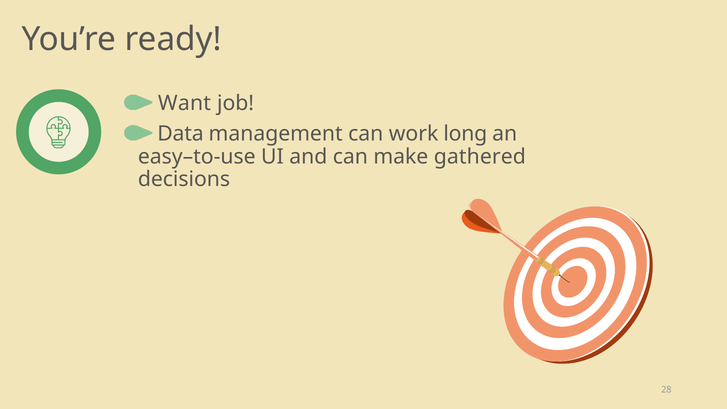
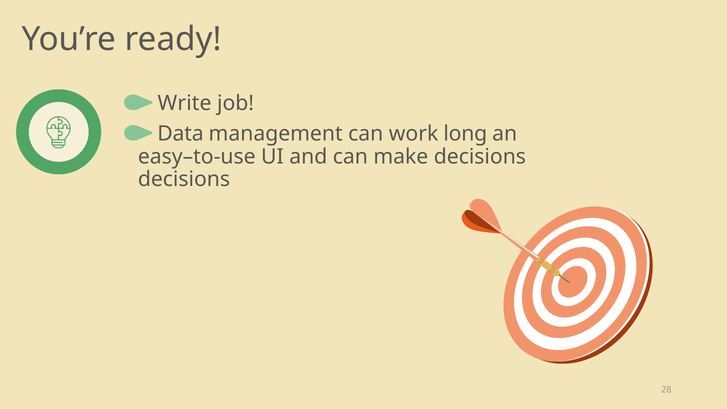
Want: Want -> Write (185, 103)
make gathered: gathered -> decisions (480, 157)
